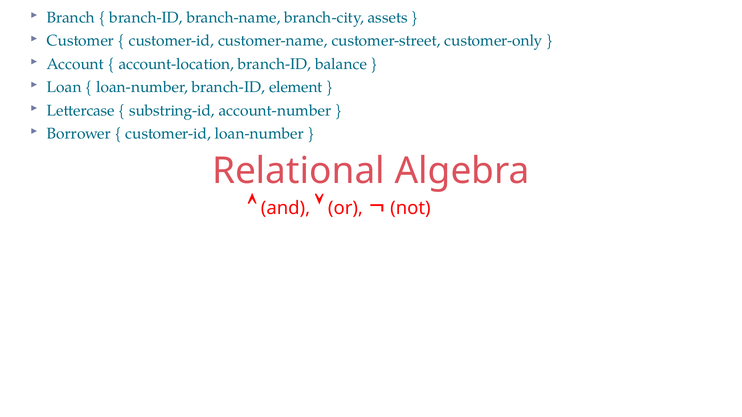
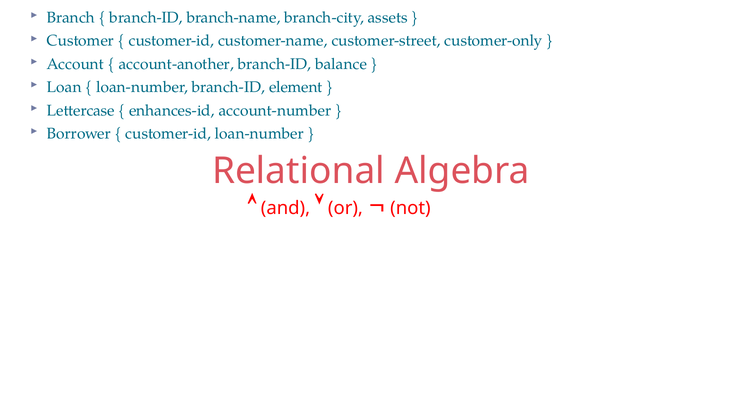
account-location: account-location -> account-another (176, 64)
substring-id: substring-id -> enhances-id (172, 111)
